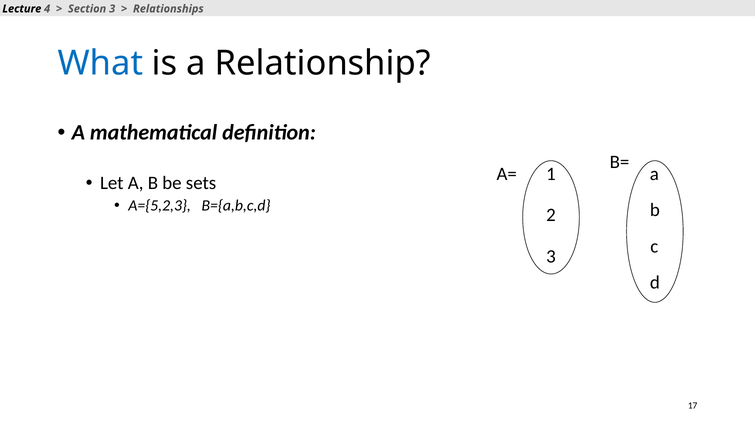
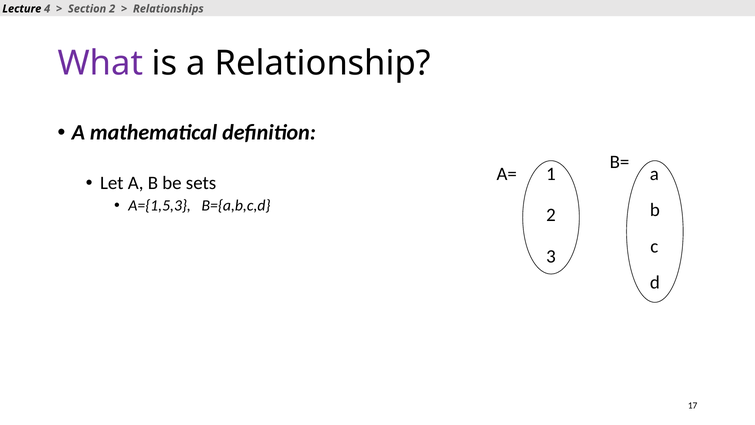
Section 3: 3 -> 2 (112, 9)
What colour: blue -> purple (100, 63)
A={5,2,3: A={5,2,3 -> A={1,5,3 (160, 206)
